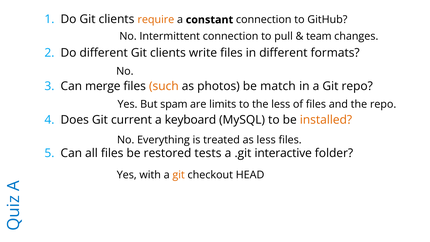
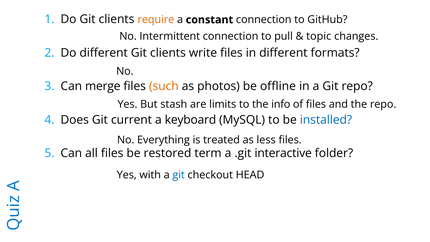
team: team -> topic (319, 36)
match: match -> offline (278, 86)
spam: spam -> stash (174, 104)
the less: less -> info (281, 104)
installed colour: orange -> blue (326, 120)
tests: tests -> term (208, 153)
git colour: orange -> blue (179, 175)
